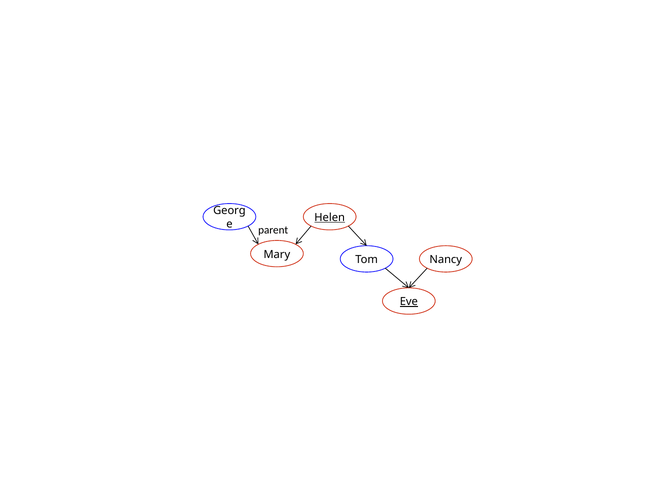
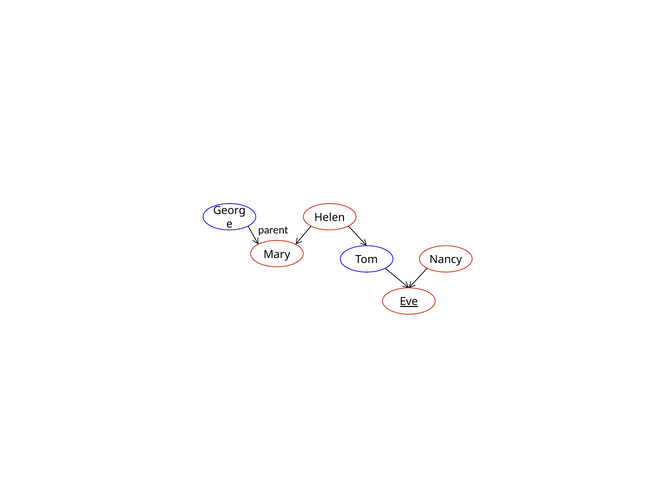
Helen underline: present -> none (330, 218)
